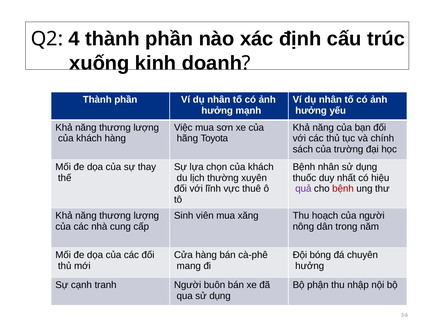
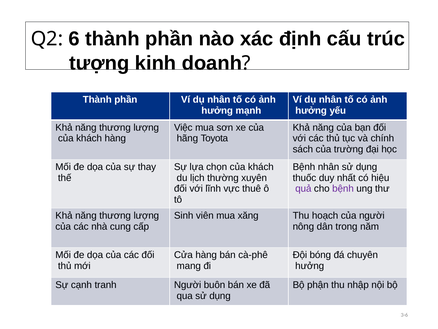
4: 4 -> 6 (74, 39)
xuống: xuống -> tượng (99, 63)
bệnh colour: red -> purple (343, 188)
